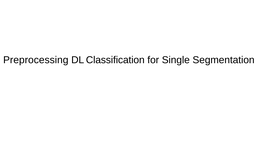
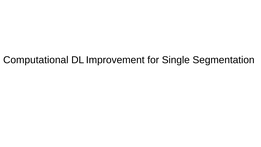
Preprocessing: Preprocessing -> Computational (36, 60)
Classiﬁcation: Classiﬁcation -> Improvement (115, 60)
